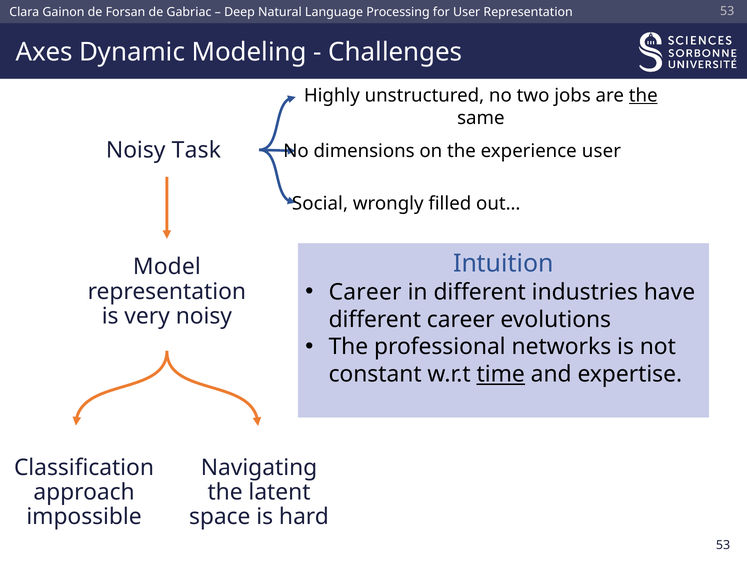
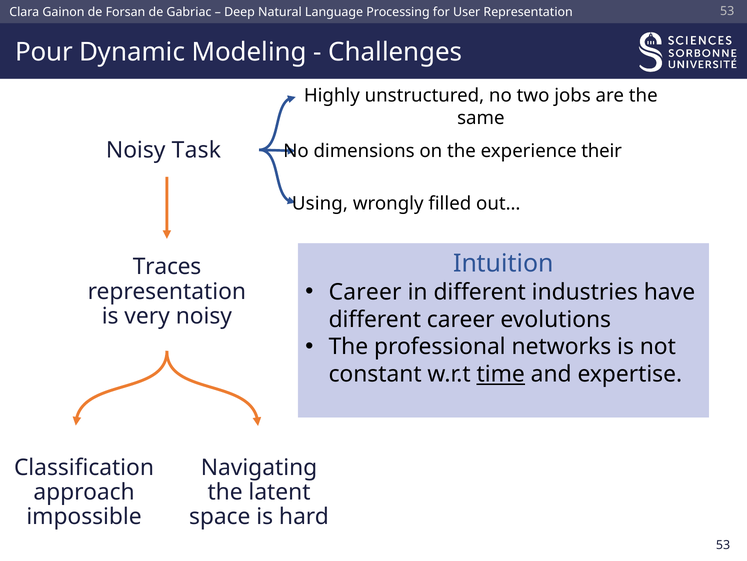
Axes: Axes -> Pour (44, 52)
the underline: present -> none (643, 95)
experience user: user -> their (602, 151)
Social: Social -> Using (320, 203)
Model: Model -> Traces (167, 266)
